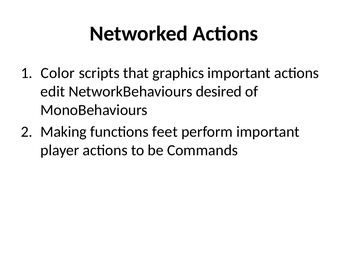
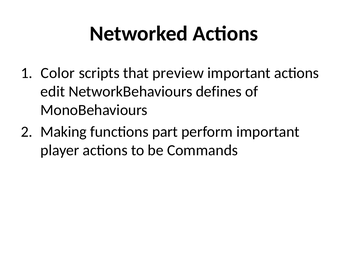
graphics: graphics -> preview (178, 73)
desired: desired -> defines (219, 92)
feet: feet -> part (165, 132)
